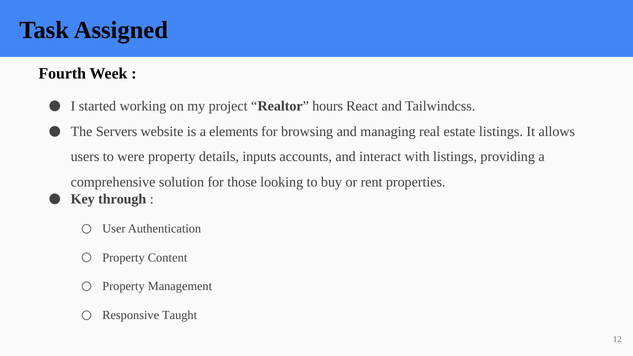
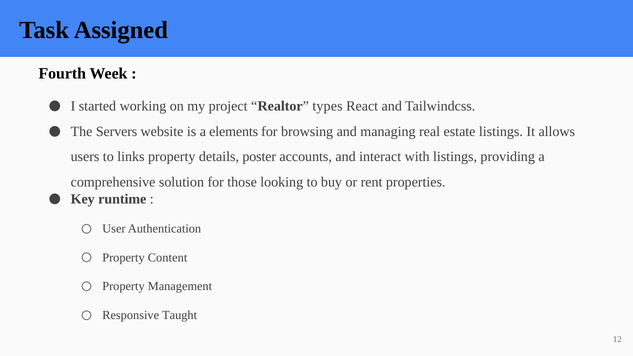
hours: hours -> types (328, 106)
were: were -> links (131, 157)
inputs: inputs -> poster (259, 157)
through: through -> runtime (122, 199)
